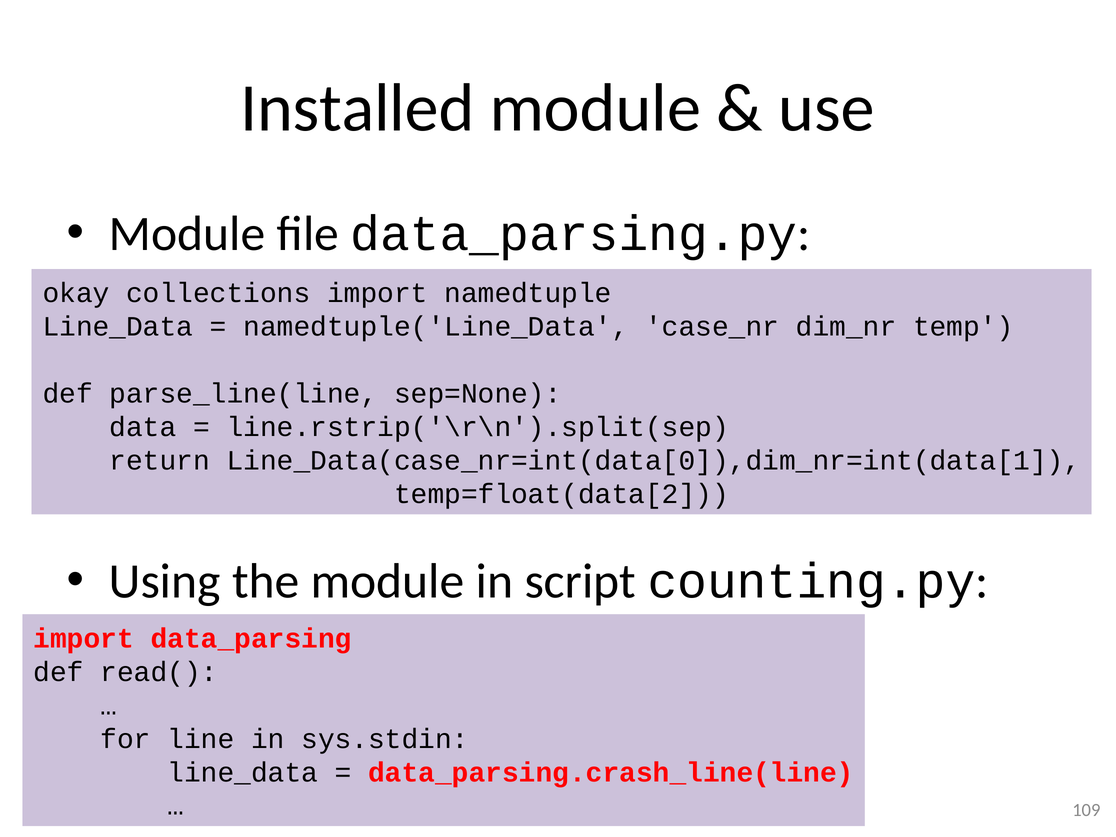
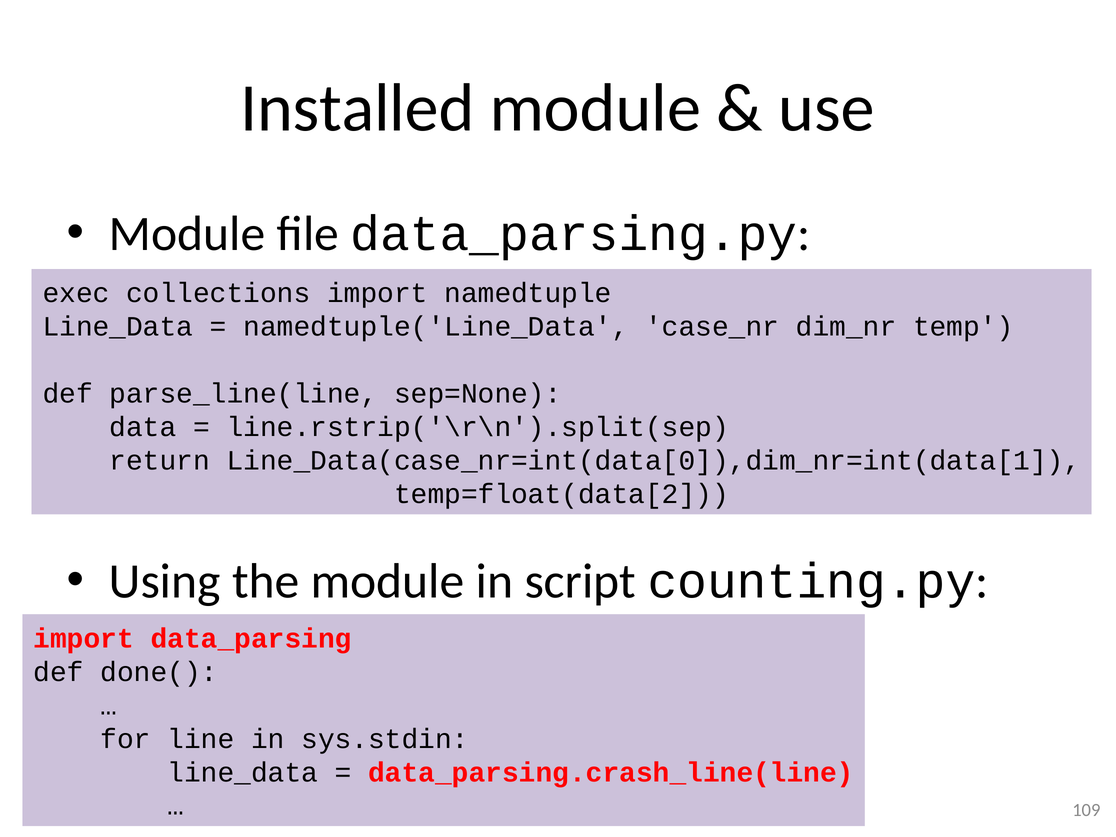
okay: okay -> exec (76, 293)
read(: read( -> done( (159, 672)
